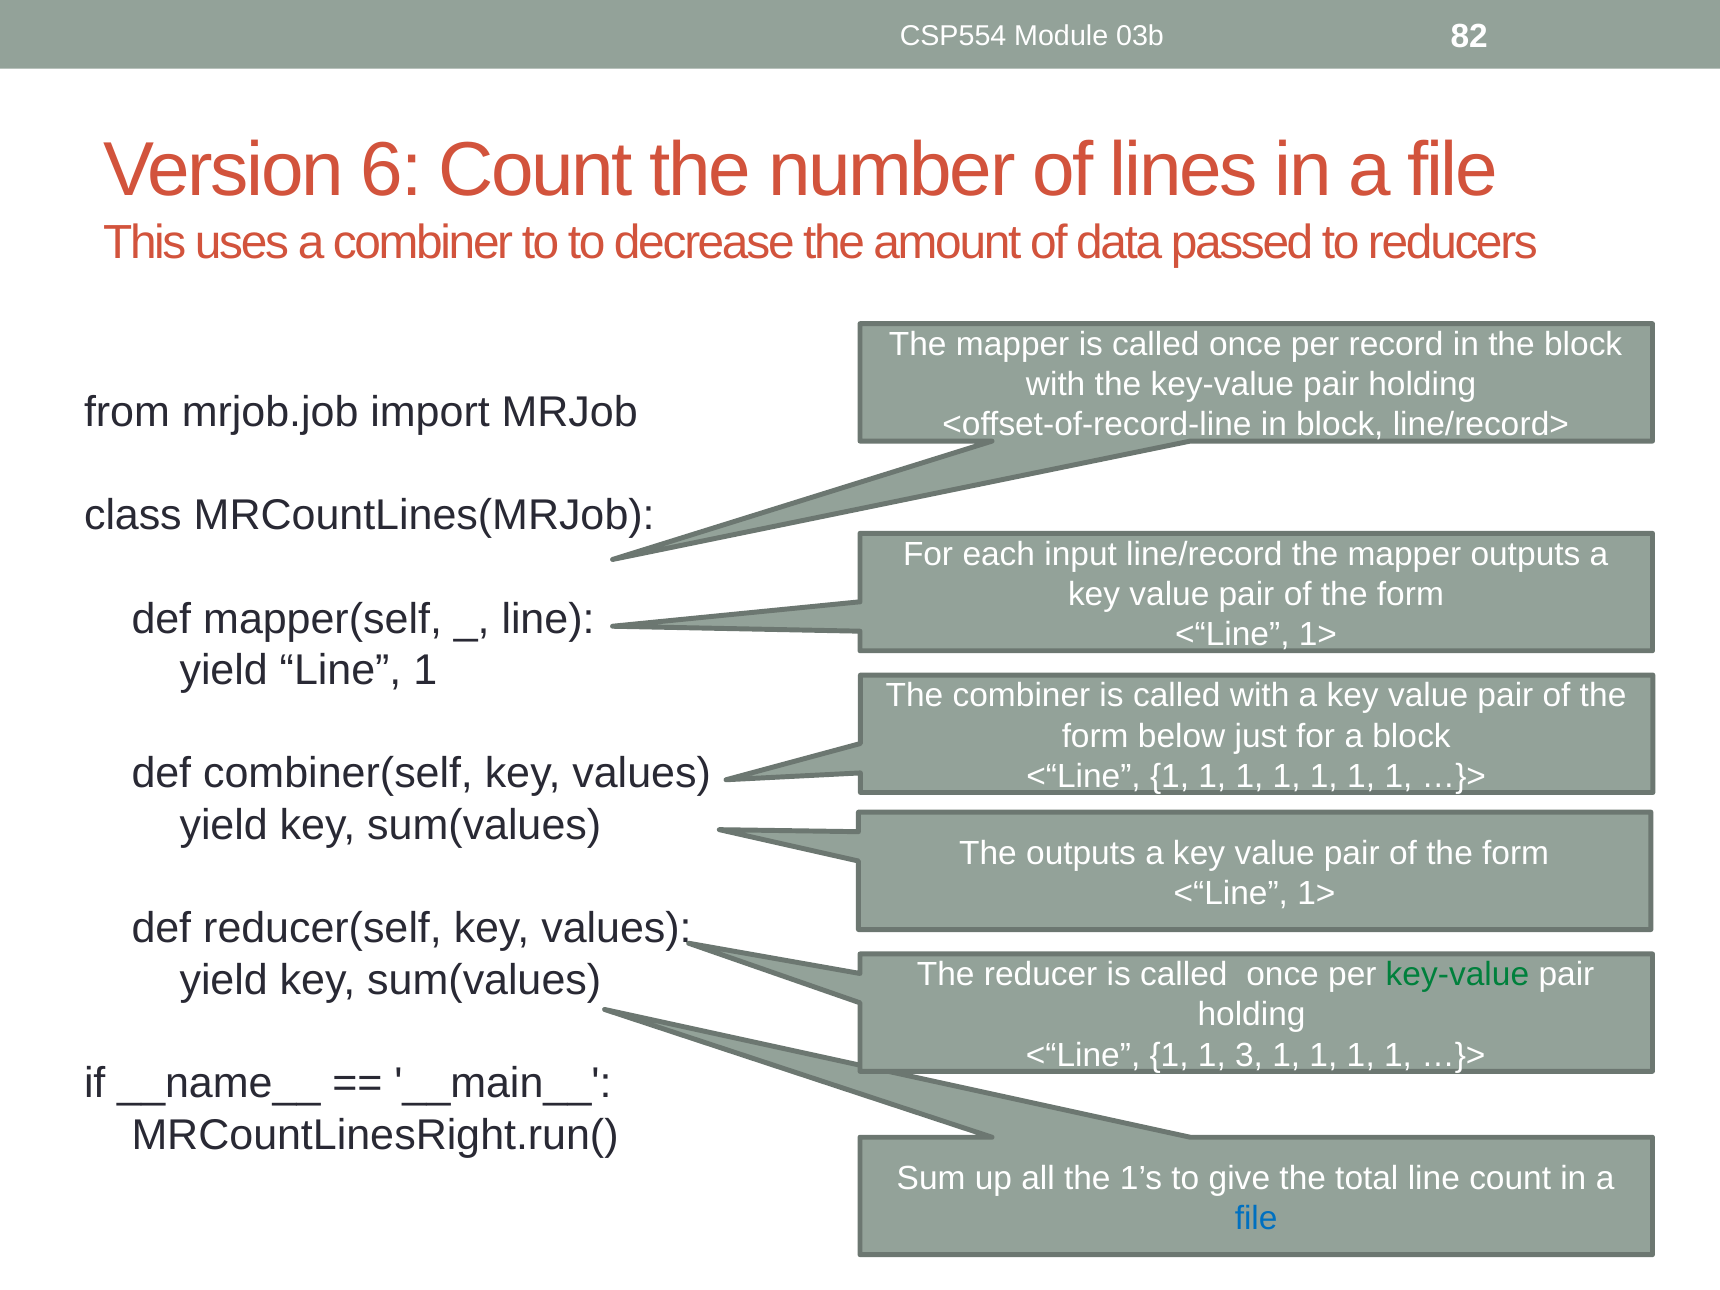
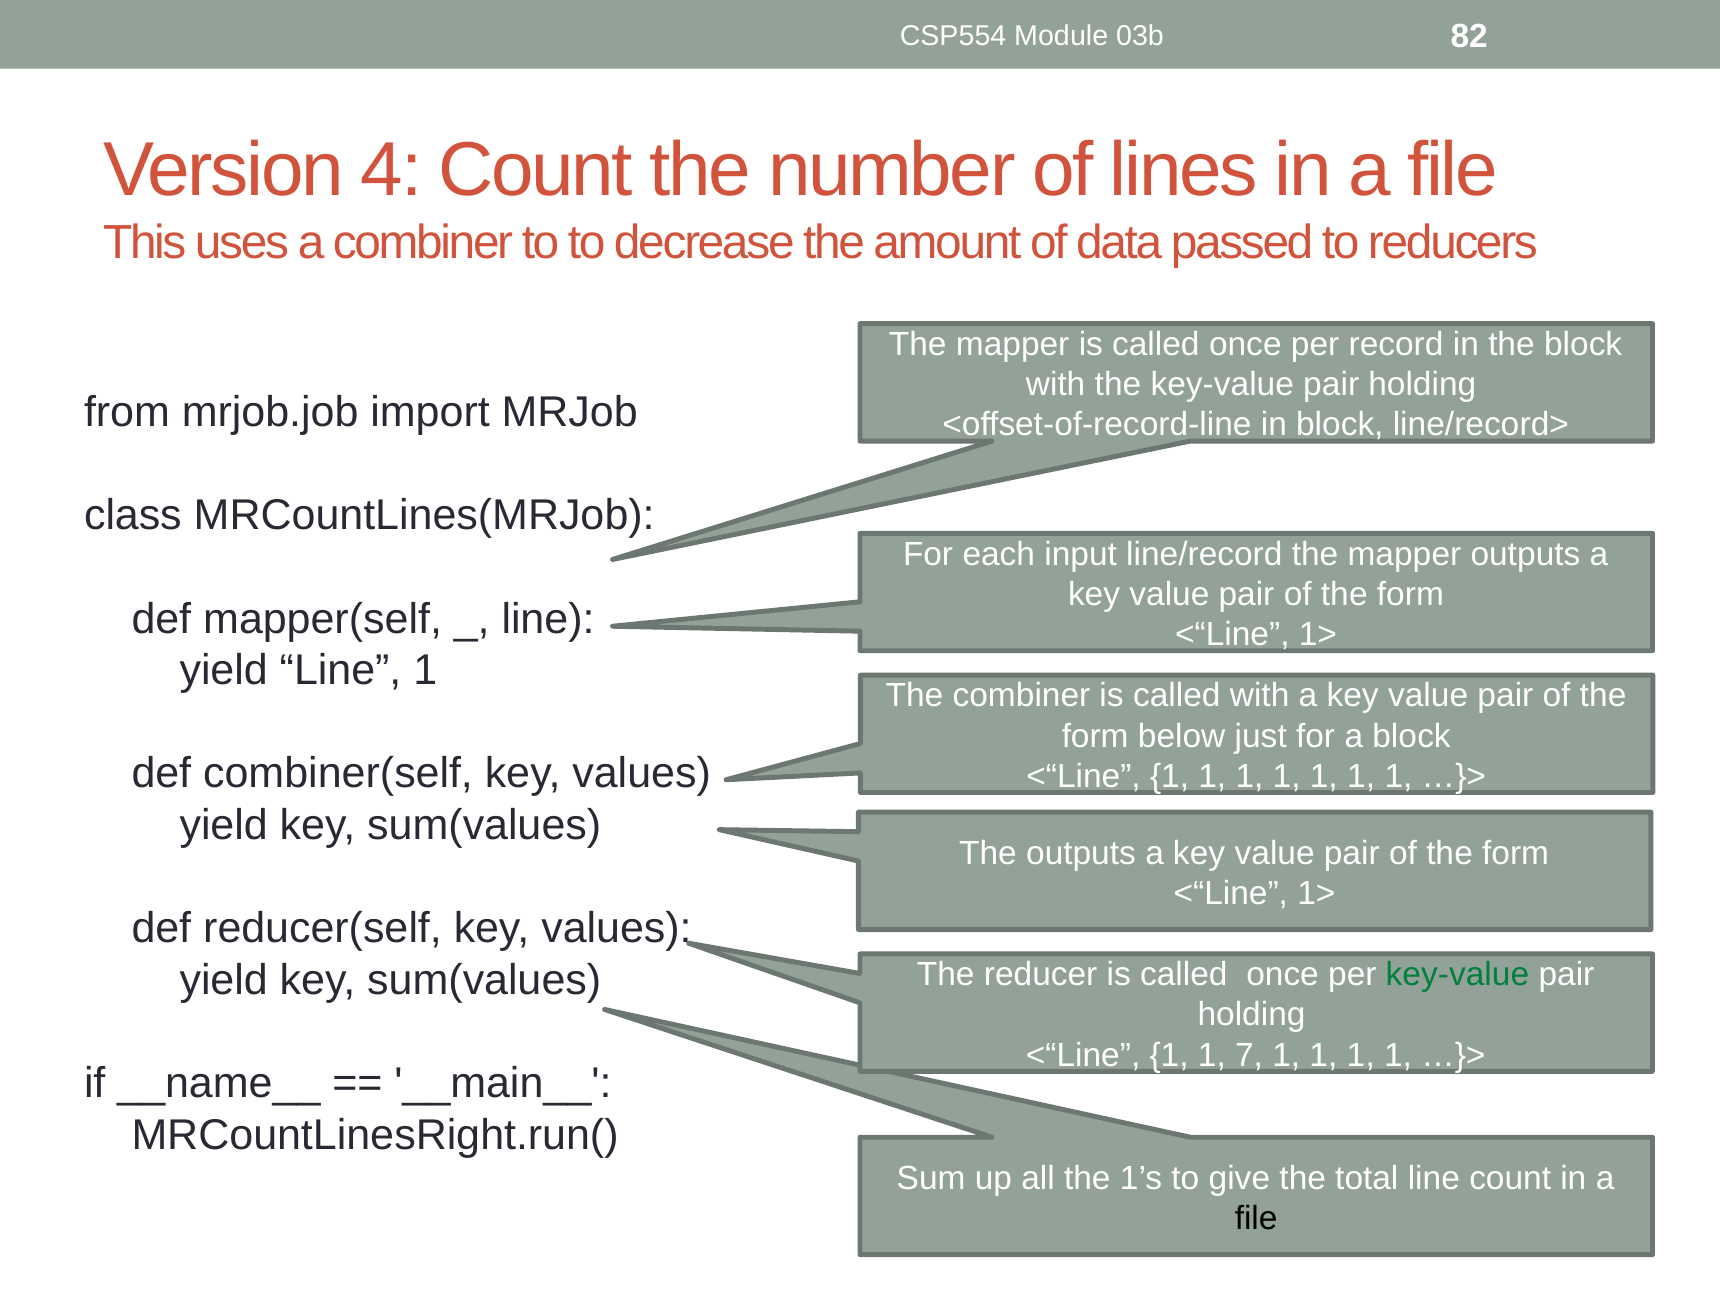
6: 6 -> 4 (392, 170)
3: 3 -> 7 (1249, 1055)
file colour: blue -> black (1256, 1218)
